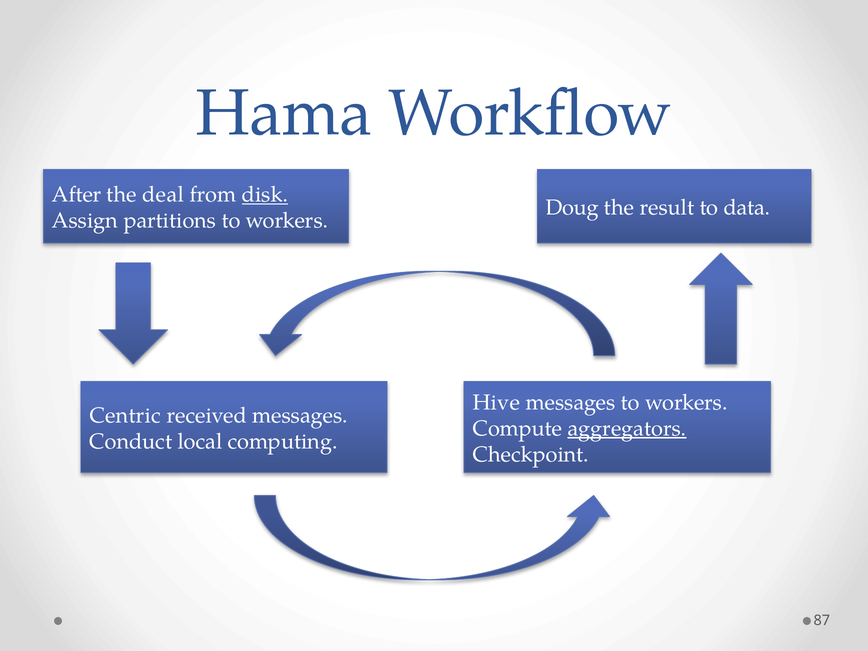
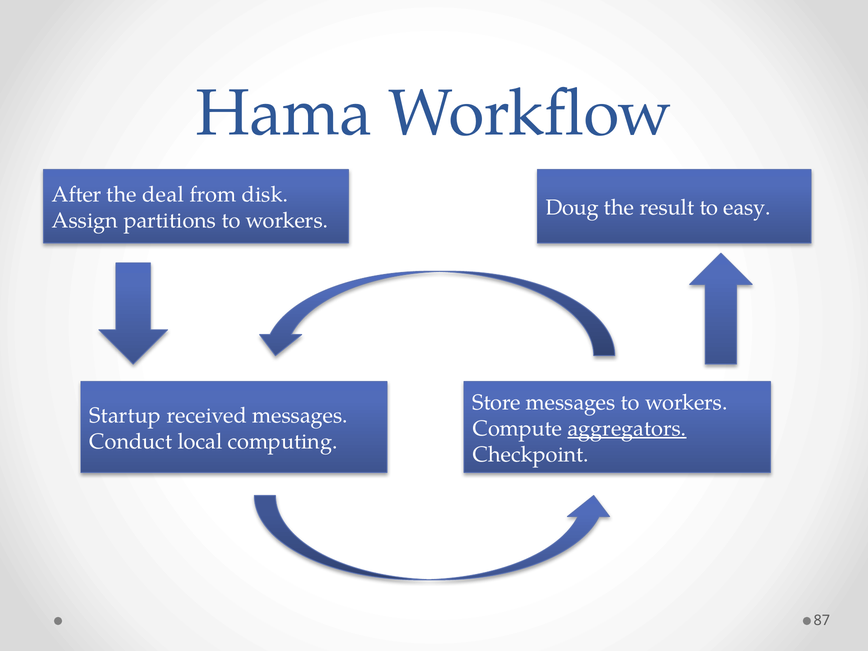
disk underline: present -> none (265, 195)
data: data -> easy (747, 208)
Hive: Hive -> Store (497, 403)
Centric: Centric -> Startup (125, 416)
